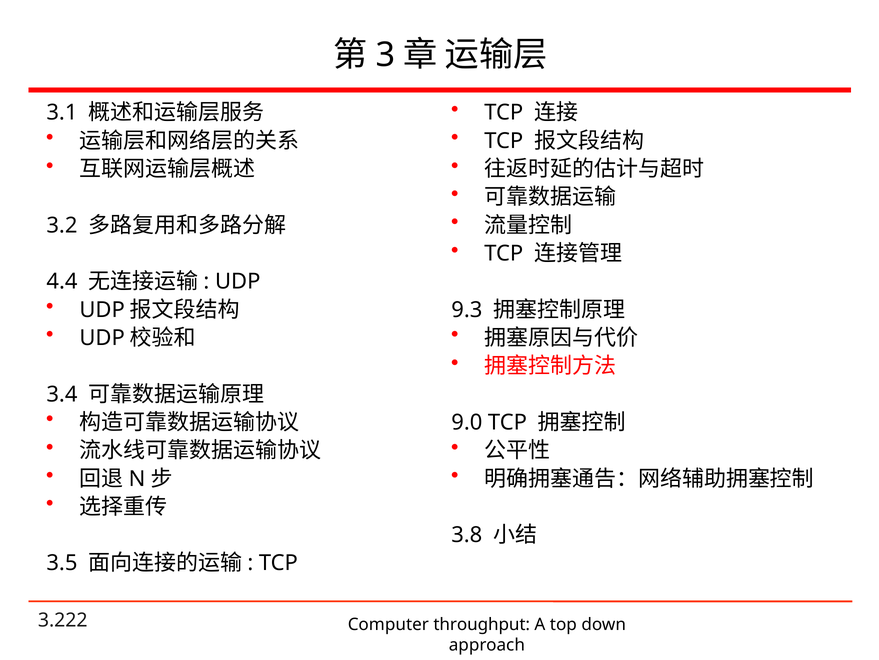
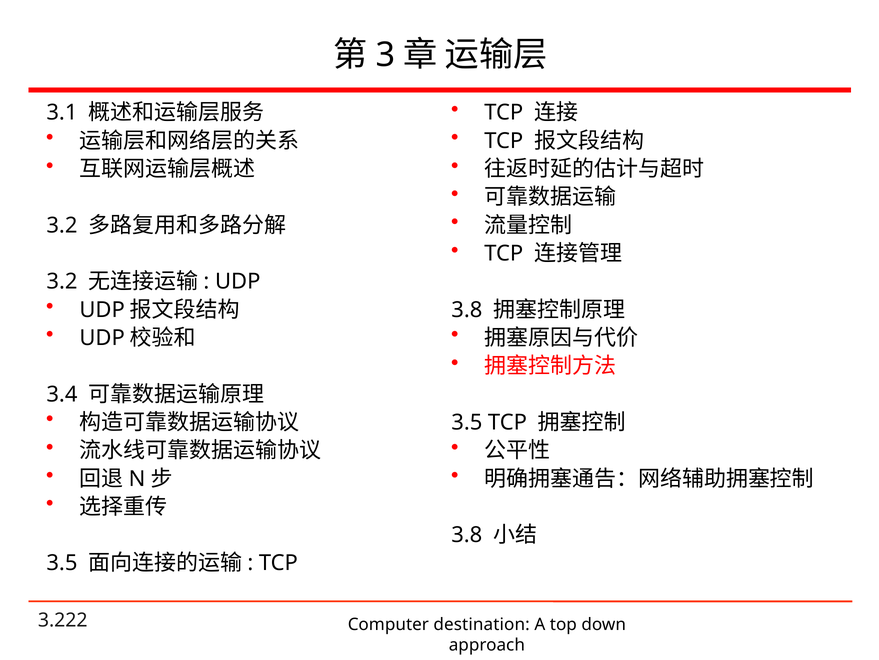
4.4: 4.4 -> 3.2 (62, 281)
9.3: 9.3 -> 3.8 (467, 309)
9.0: 9.0 -> 3.5 (467, 422)
throughput: throughput -> destination (482, 624)
